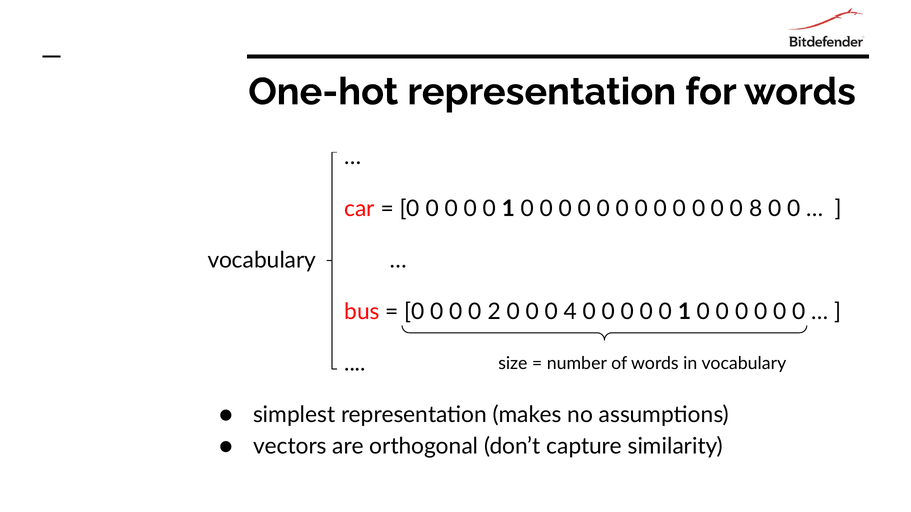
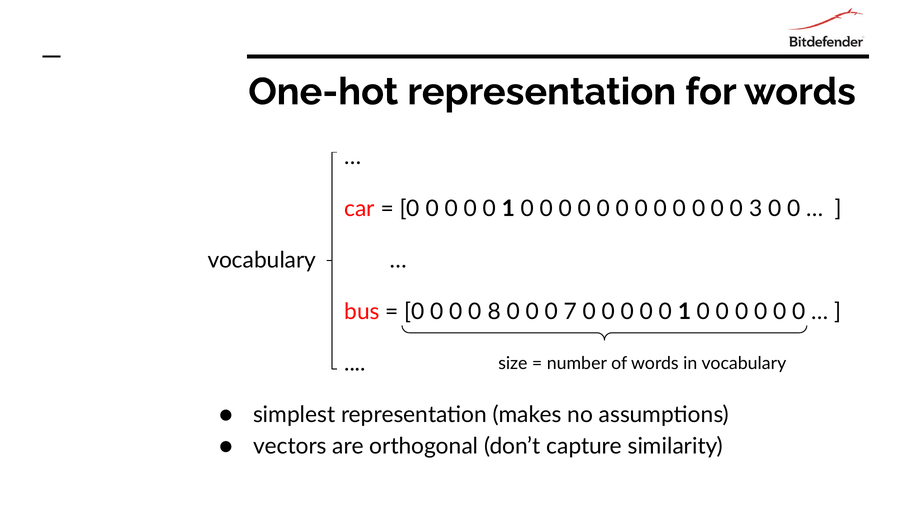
8: 8 -> 3 (756, 209)
2: 2 -> 8 (494, 312)
4: 4 -> 7 (570, 312)
